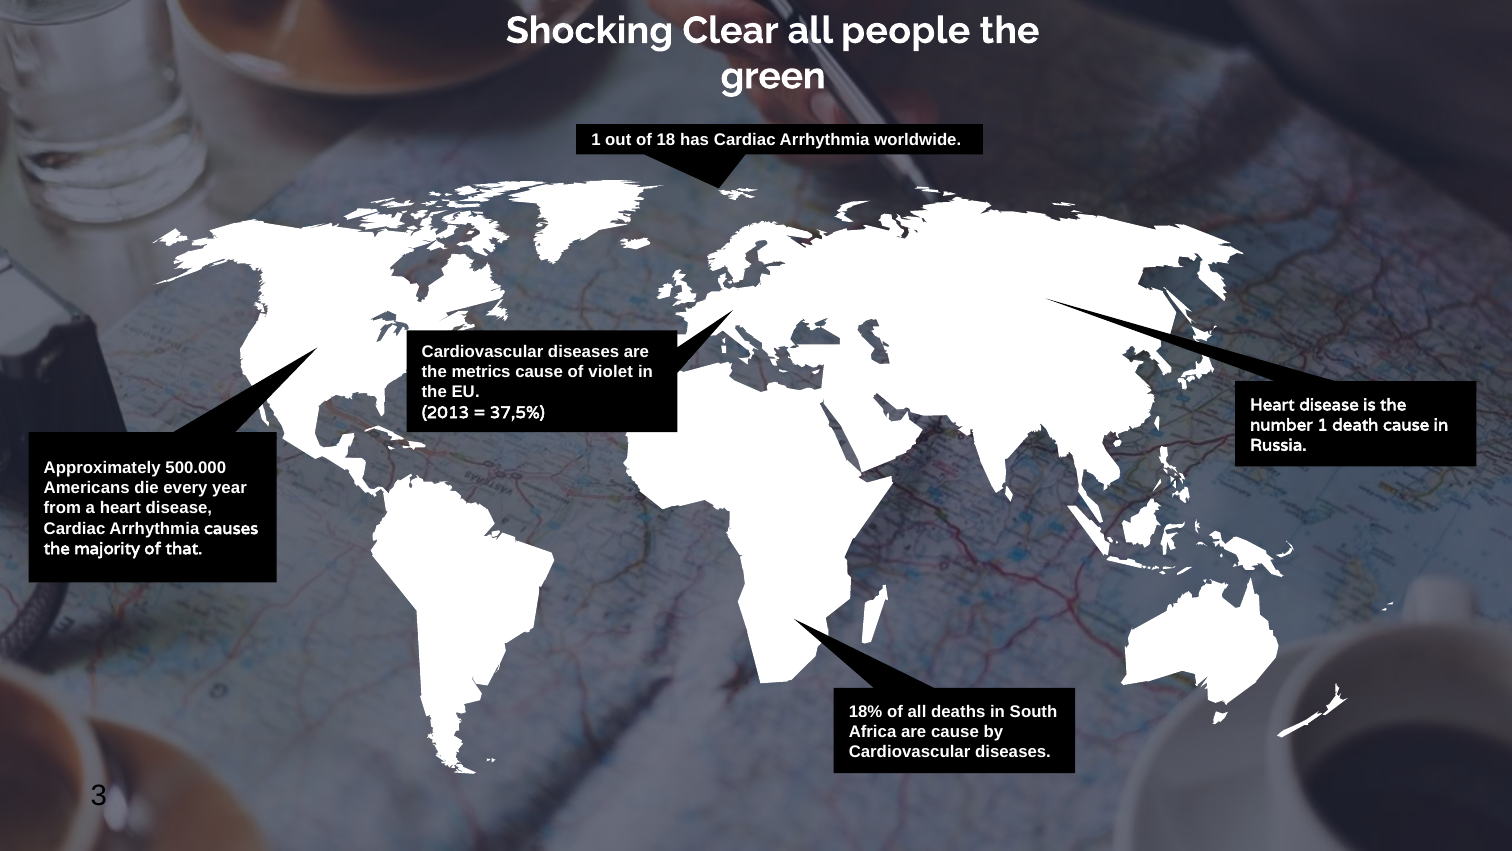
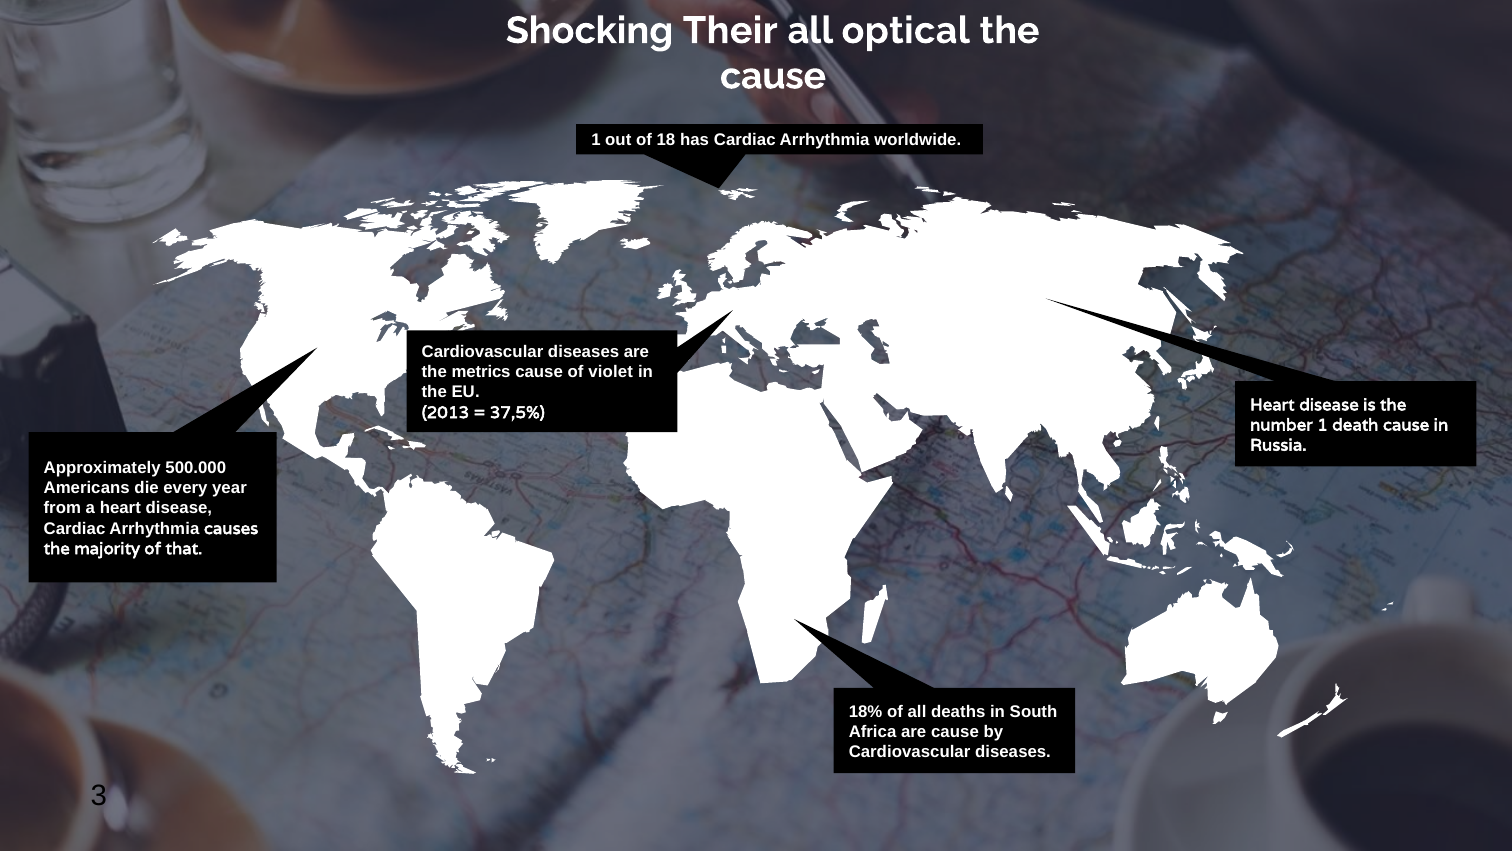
Clear: Clear -> Their (730, 31)
people: people -> optical (906, 31)
green: green -> cause (773, 76)
